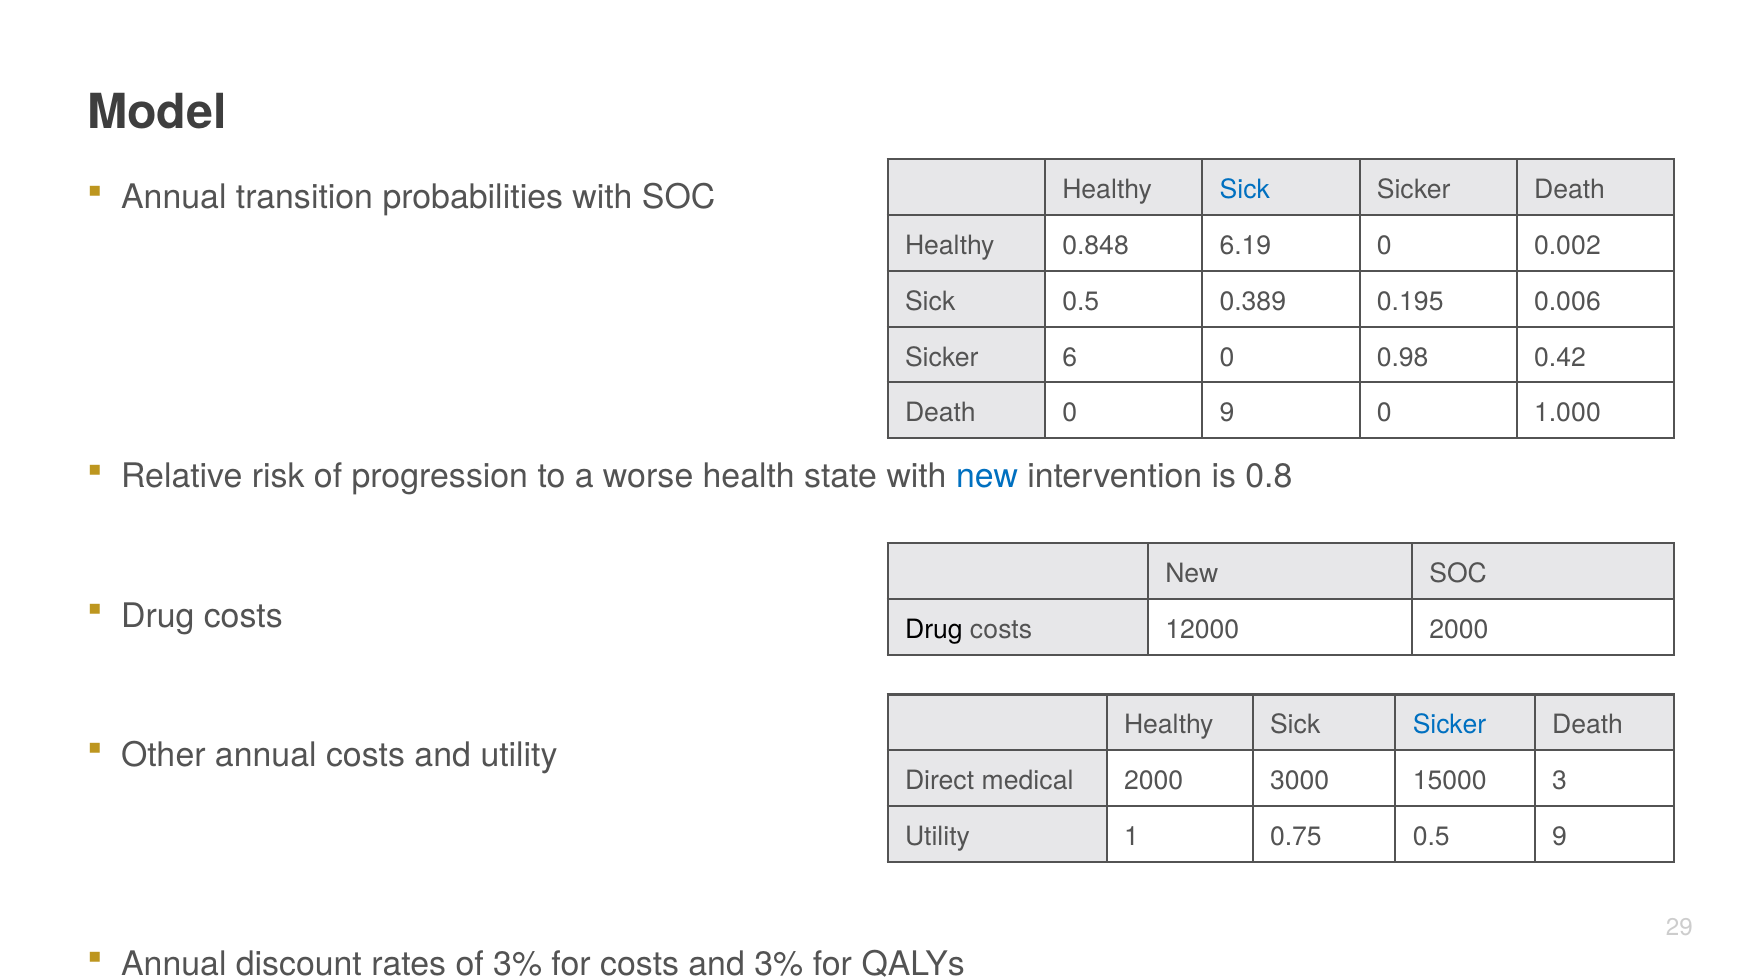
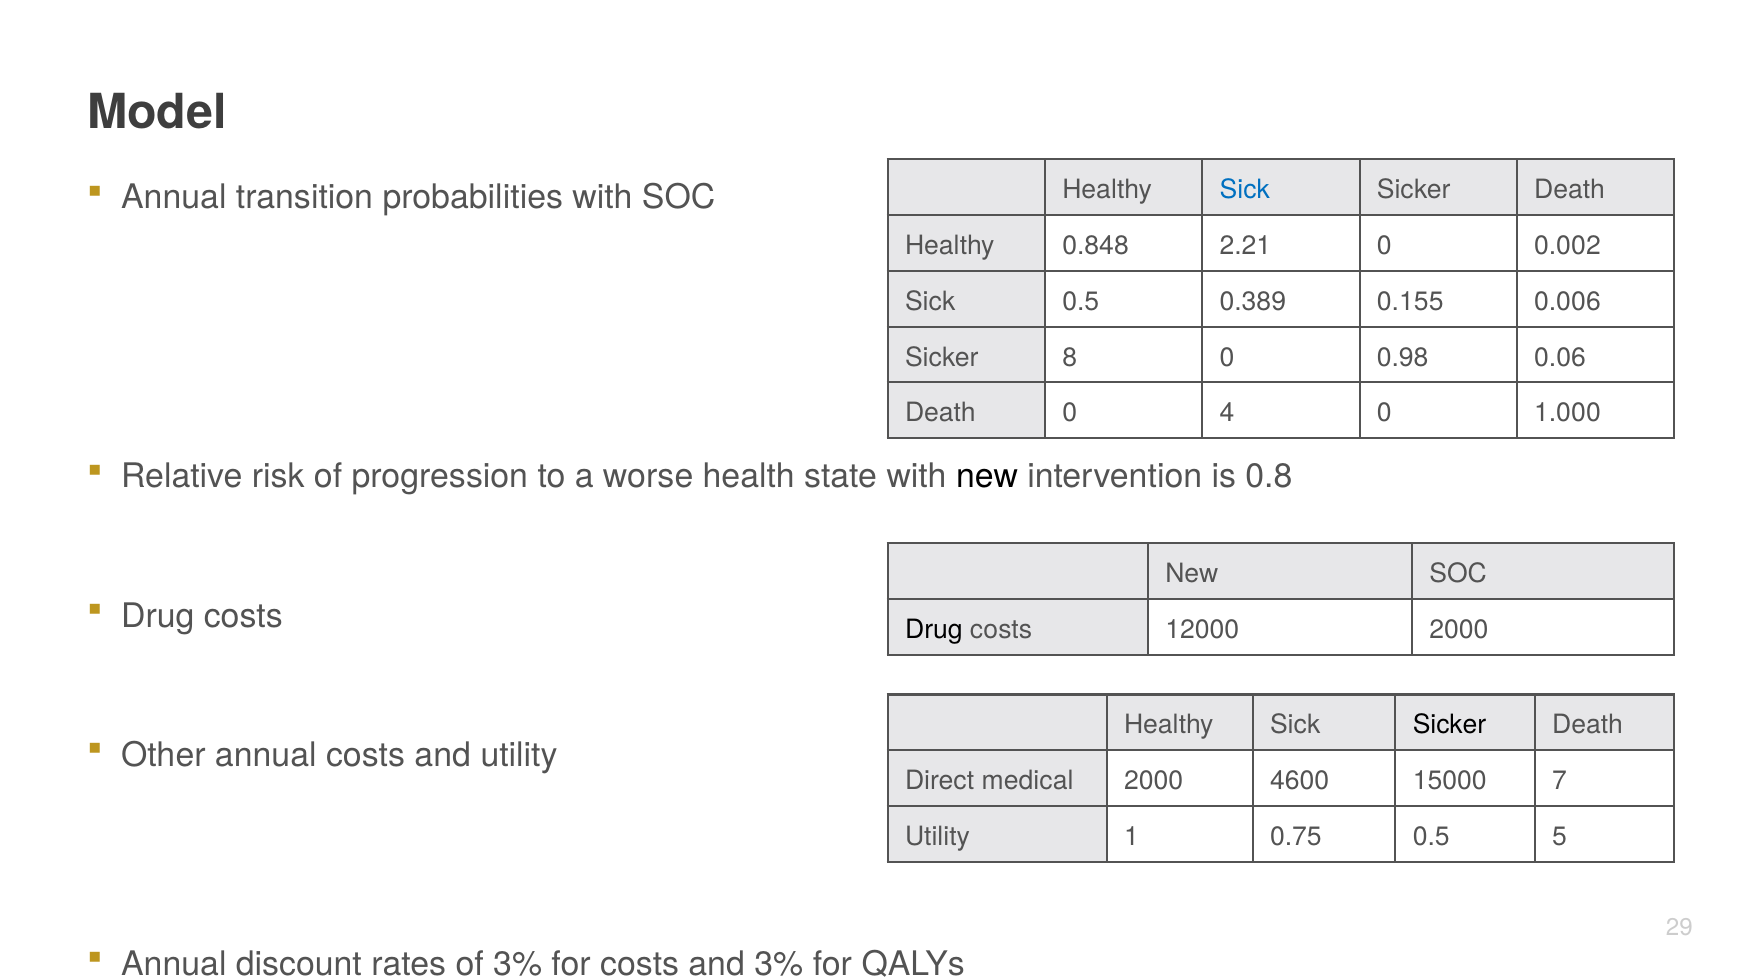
6.19: 6.19 -> 2.21 (1245, 246)
0.195: 0.195 -> 0.155 (1410, 301)
6: 6 -> 8 (1070, 357)
0.42: 0.42 -> 0.06 (1560, 357)
0 9: 9 -> 4 (1227, 413)
new colour: blue -> black (987, 476)
Sicker colour: blue -> black (1450, 725)
3000: 3000 -> 4600 (1300, 781)
3: 3 -> 7 (1560, 781)
0.5 9: 9 -> 5 (1560, 837)
